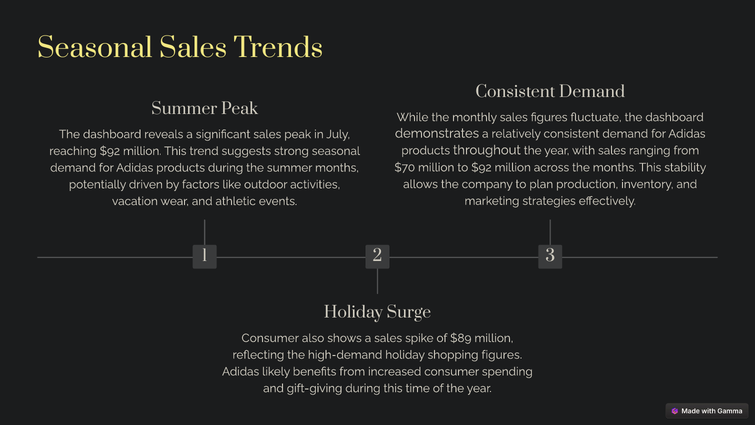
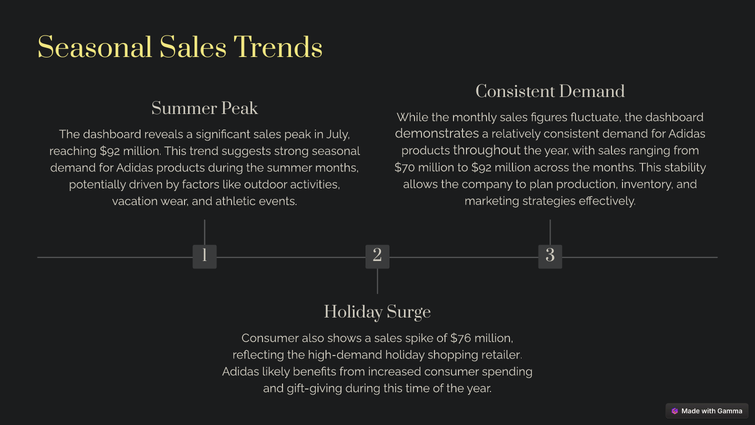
$89: $89 -> $76 (461, 338)
shopping figures: figures -> retailer (502, 355)
